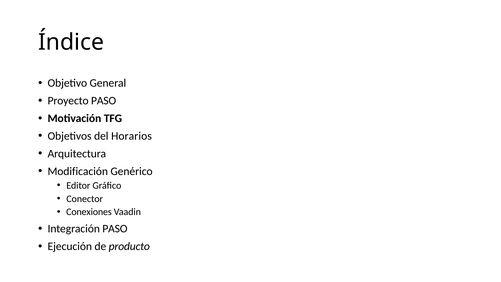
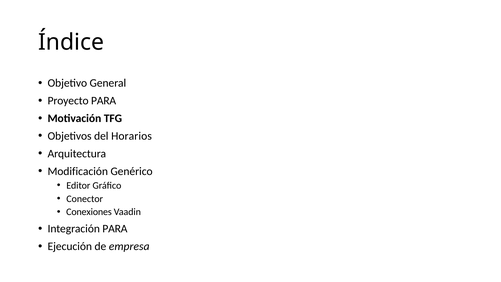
Proyecto PASO: PASO -> PARA (104, 101)
Integración PASO: PASO -> PARA (115, 229)
producto: producto -> empresa (129, 246)
